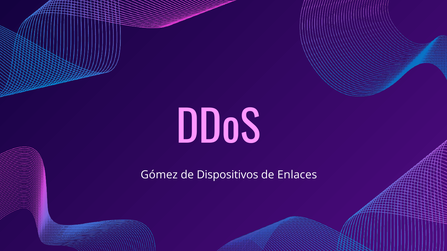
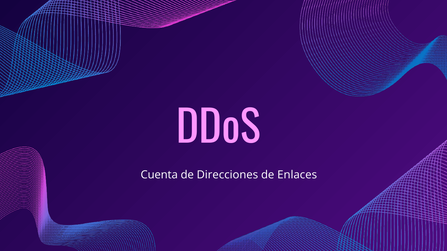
Gómez: Gómez -> Cuenta (159, 175)
Dispositivos: Dispositivos -> Direcciones (227, 175)
